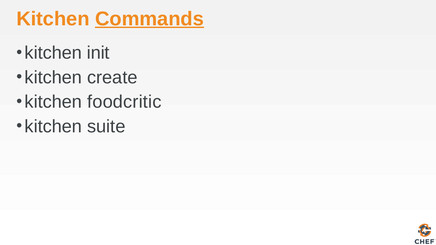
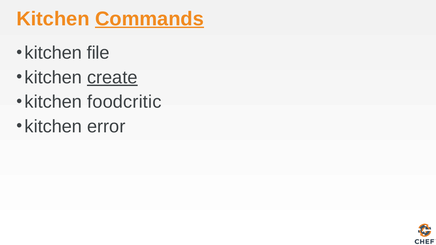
init: init -> file (98, 53)
create underline: none -> present (112, 78)
suite: suite -> error (106, 127)
